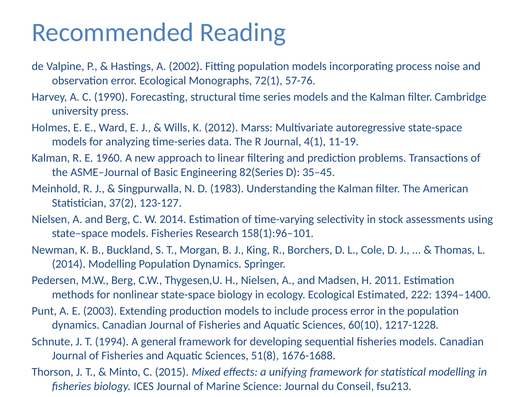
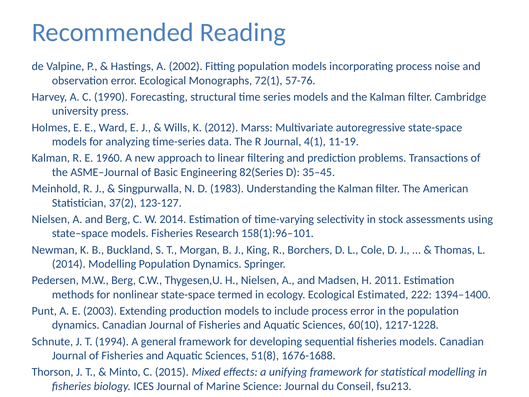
state-space biology: biology -> termed (235, 294)
